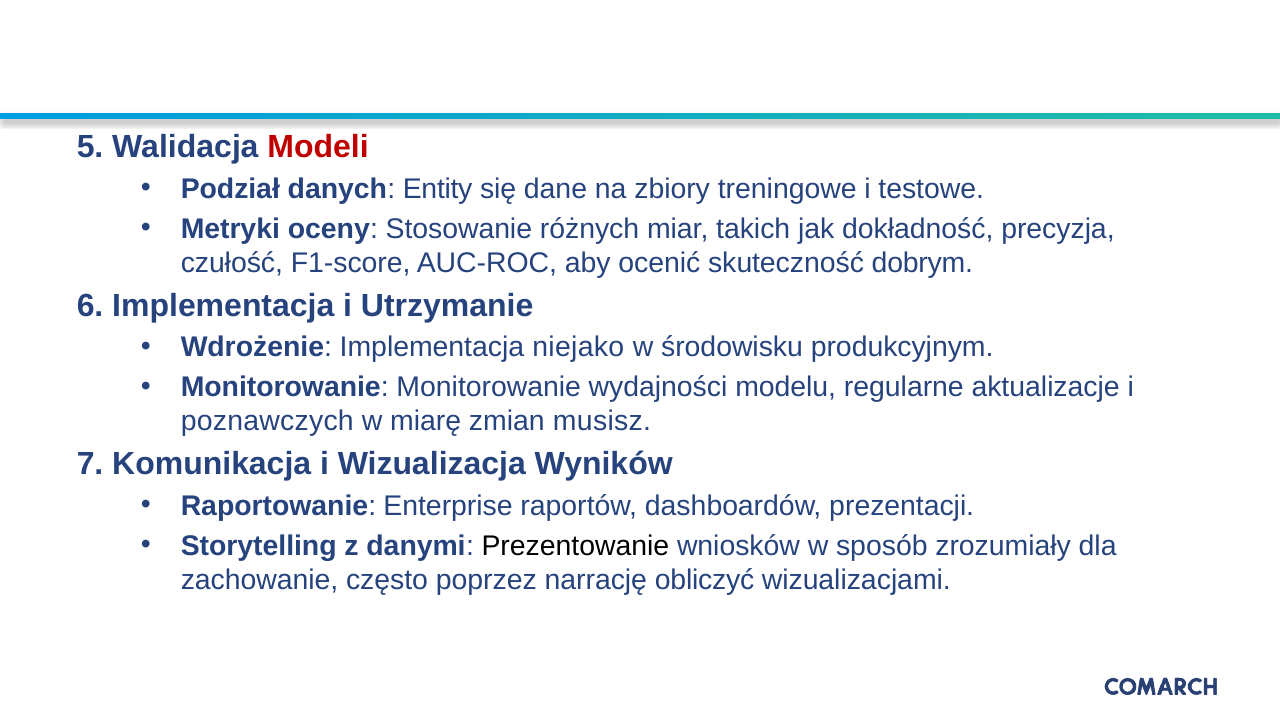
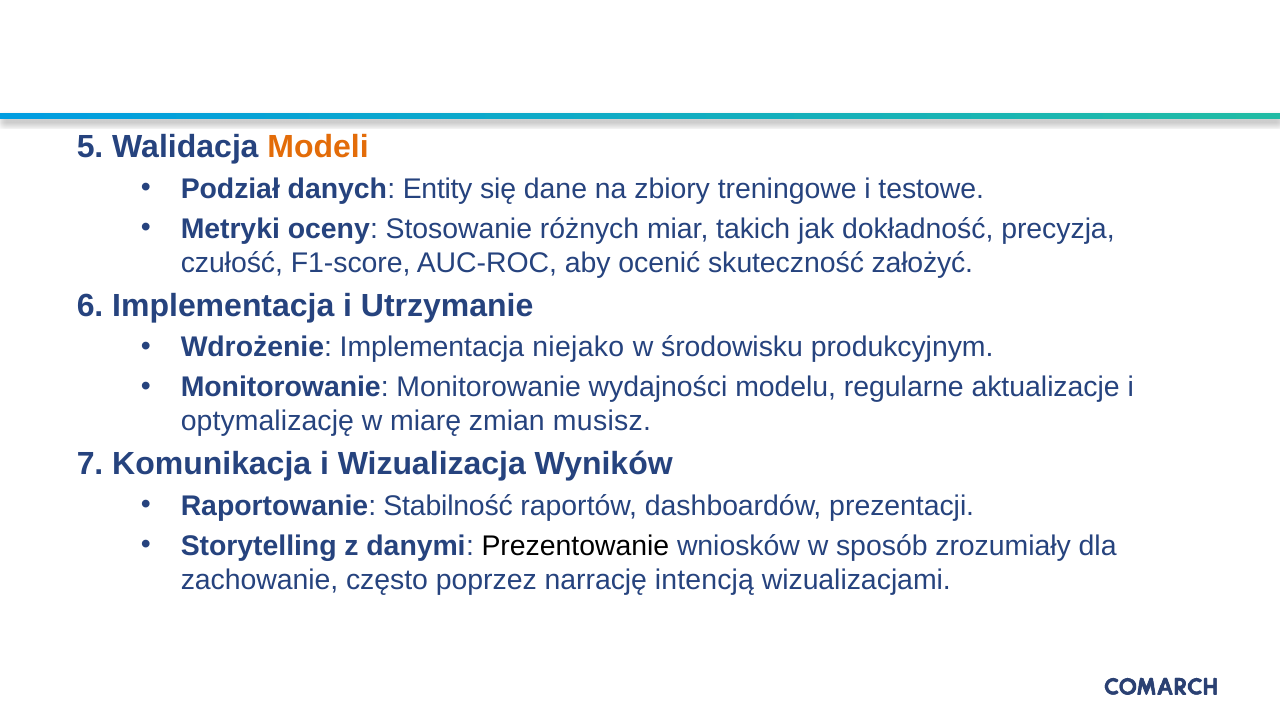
Modeli colour: red -> orange (318, 147)
dobrym: dobrym -> założyć (922, 263)
poznawczych: poznawczych -> optymalizację (267, 421)
Enterprise: Enterprise -> Stabilność (448, 506)
obliczyć: obliczyć -> intencją (704, 580)
